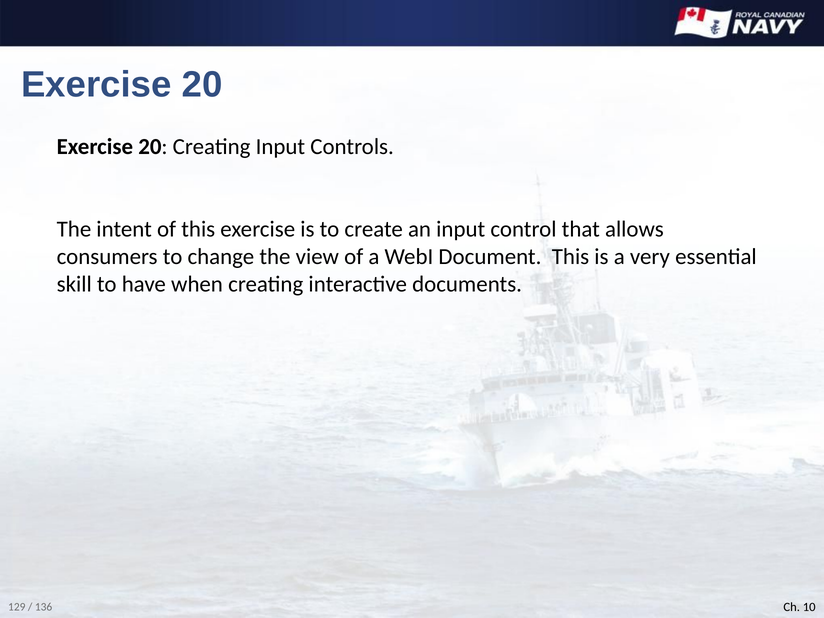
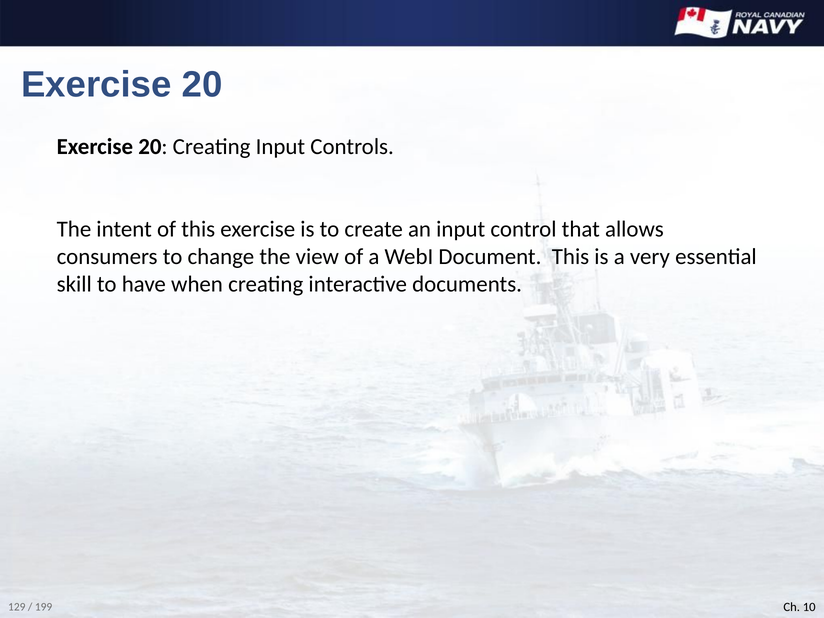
136: 136 -> 199 (44, 607)
